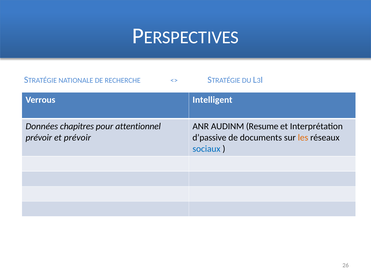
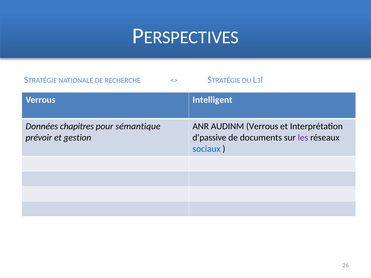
attentionnel: attentionnel -> sémantique (138, 126)
AUDINM Resume: Resume -> Verrous (262, 126)
et prévoir: prévoir -> gestion (77, 138)
les colour: orange -> purple (303, 138)
